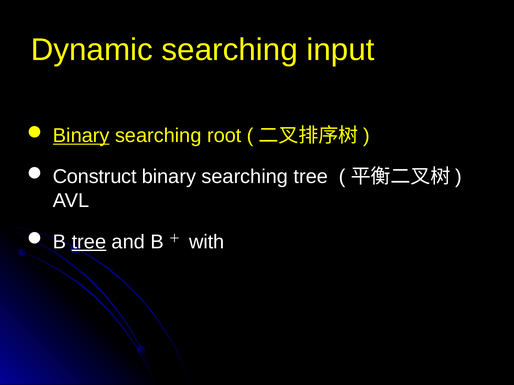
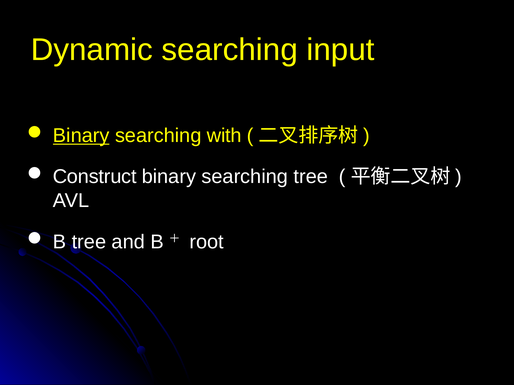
root: root -> with (224, 136)
tree underline: present -> none (89, 242)
with: with -> root (207, 242)
